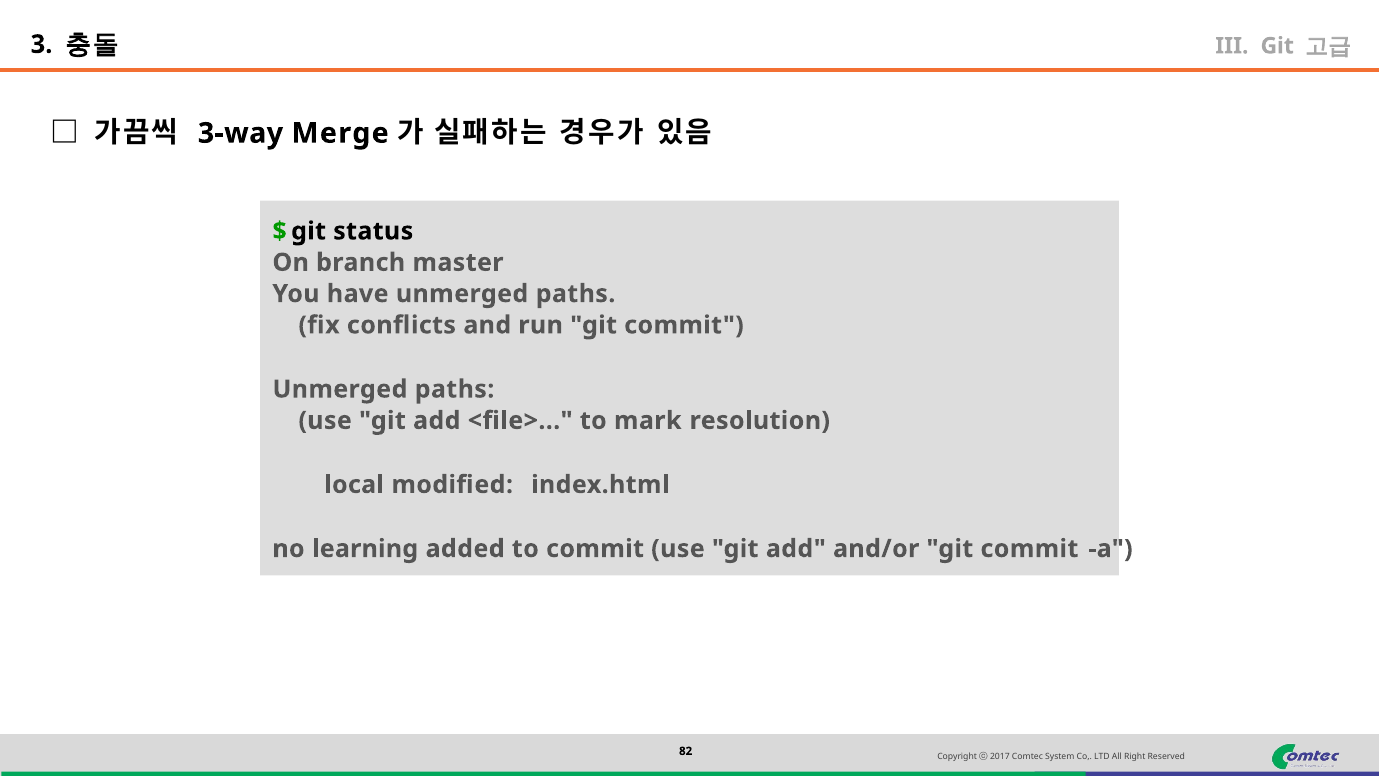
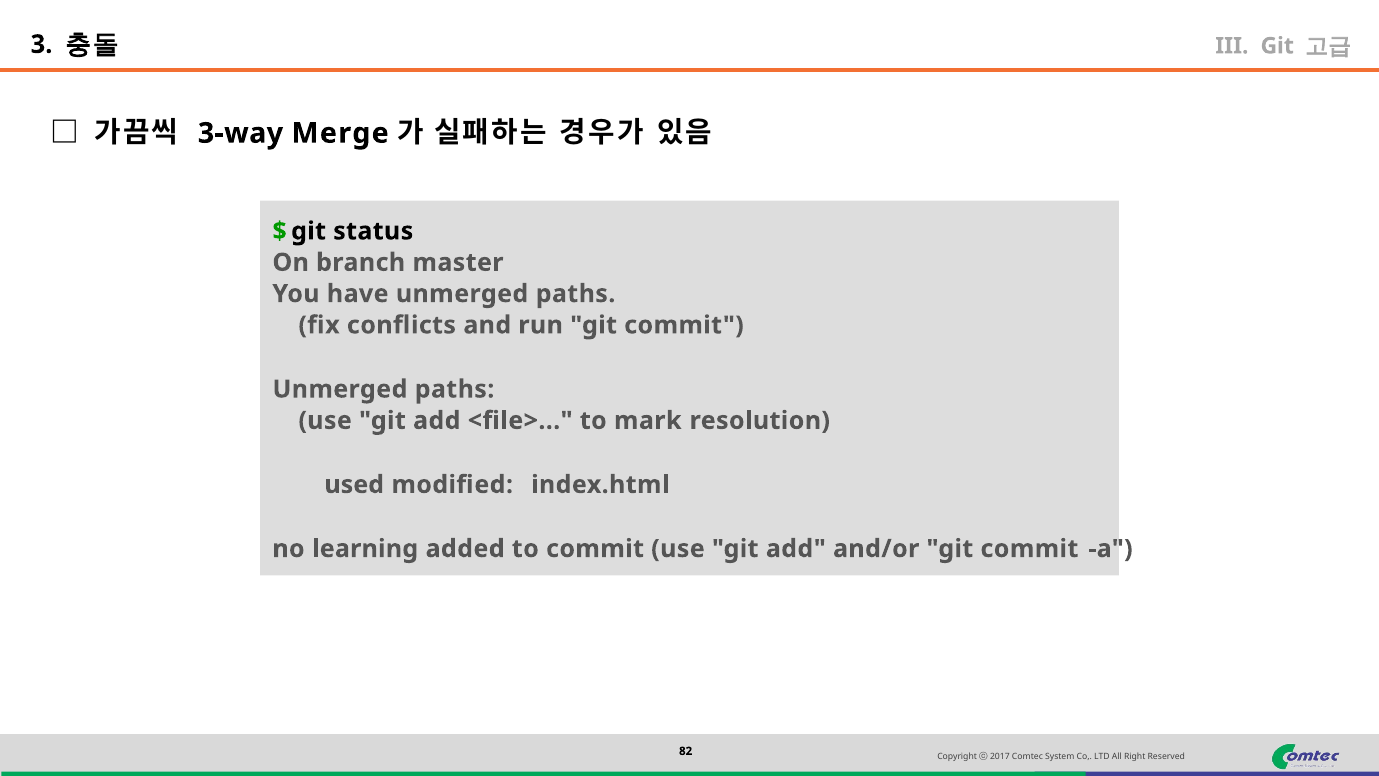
local: local -> used (354, 484)
